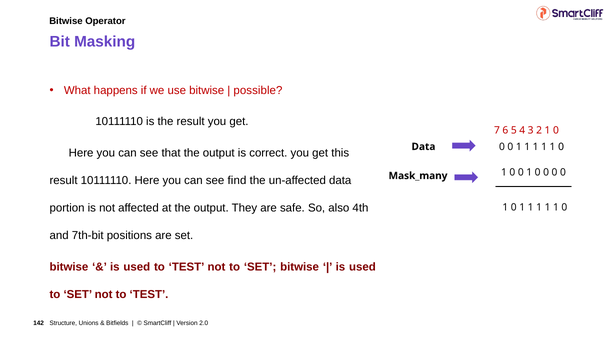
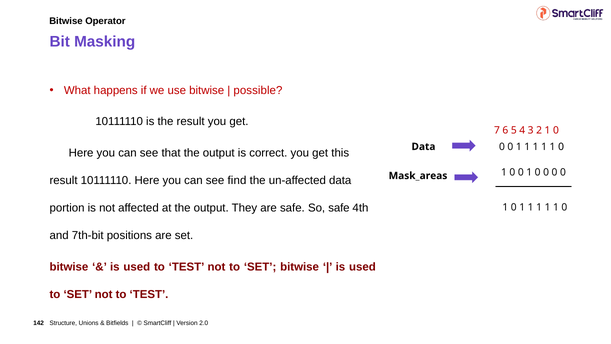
Mask_many: Mask_many -> Mask_areas (418, 176)
So also: also -> safe (339, 208)
